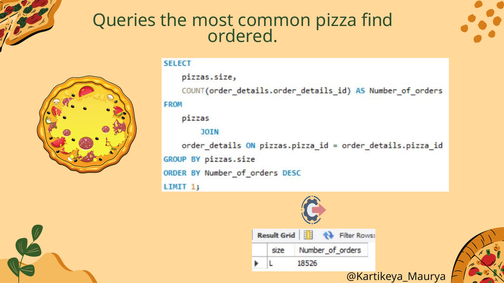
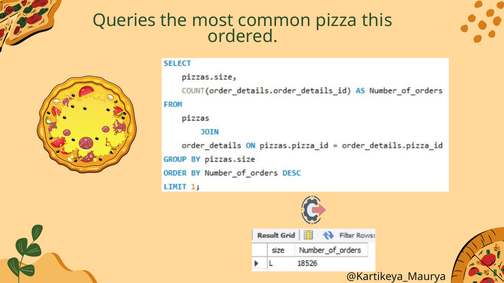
find: find -> this (377, 20)
